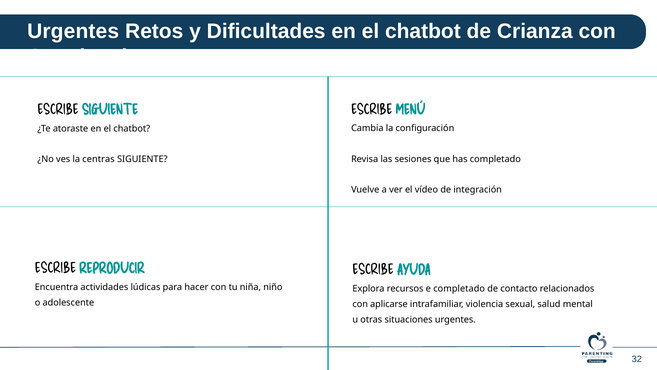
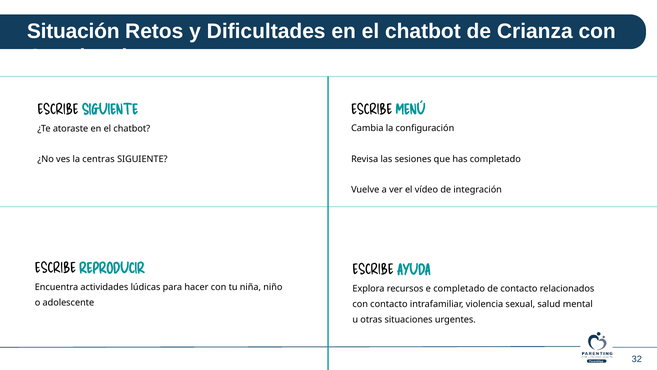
Urgentes: Urgentes -> Situación (73, 32)
con aplicarse: aplicarse -> contacto (389, 304)
